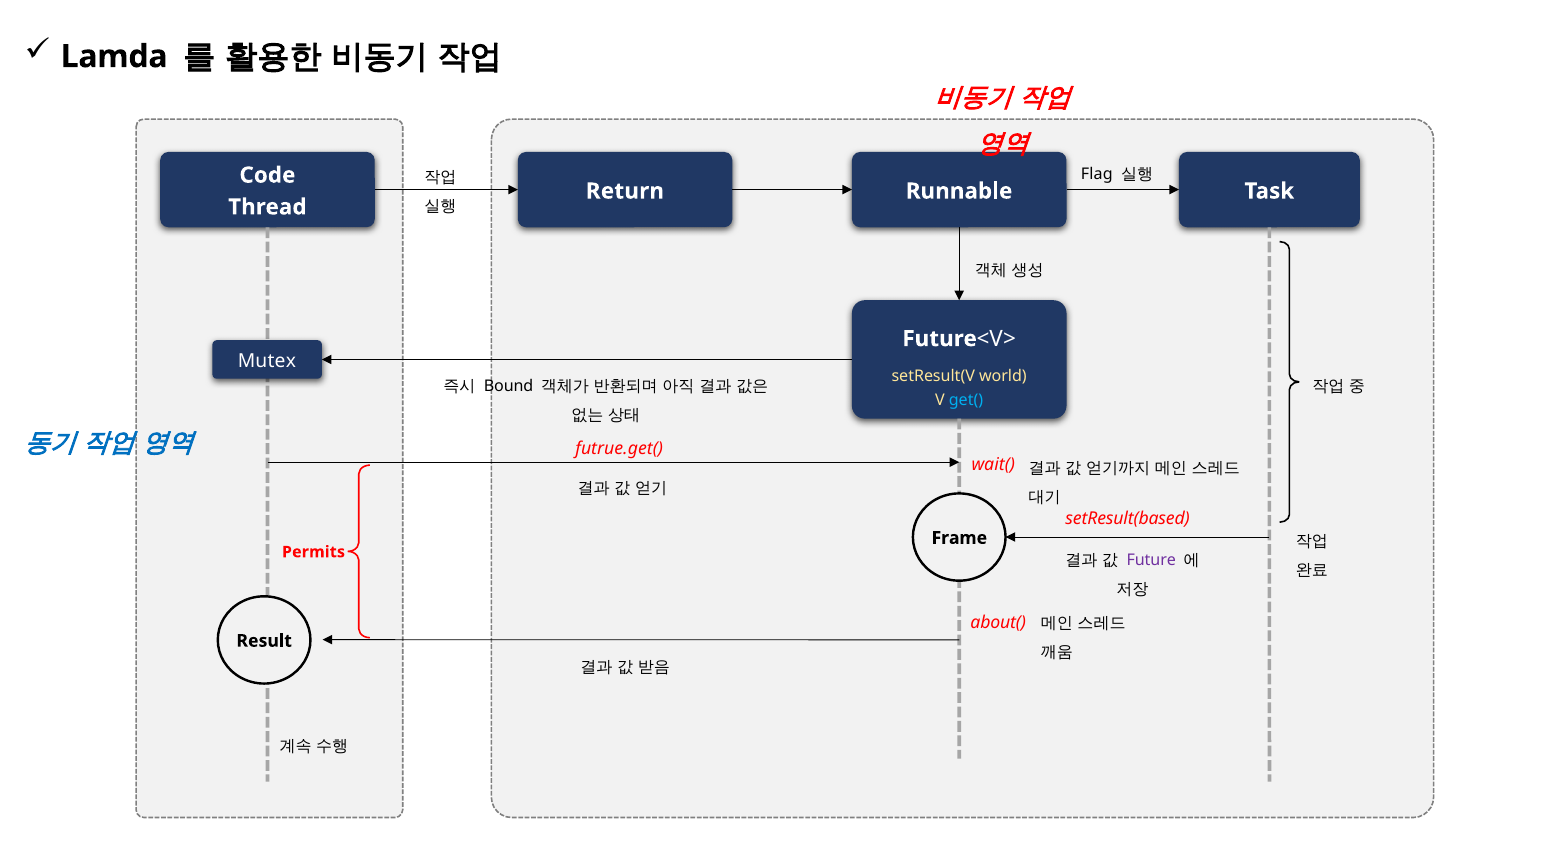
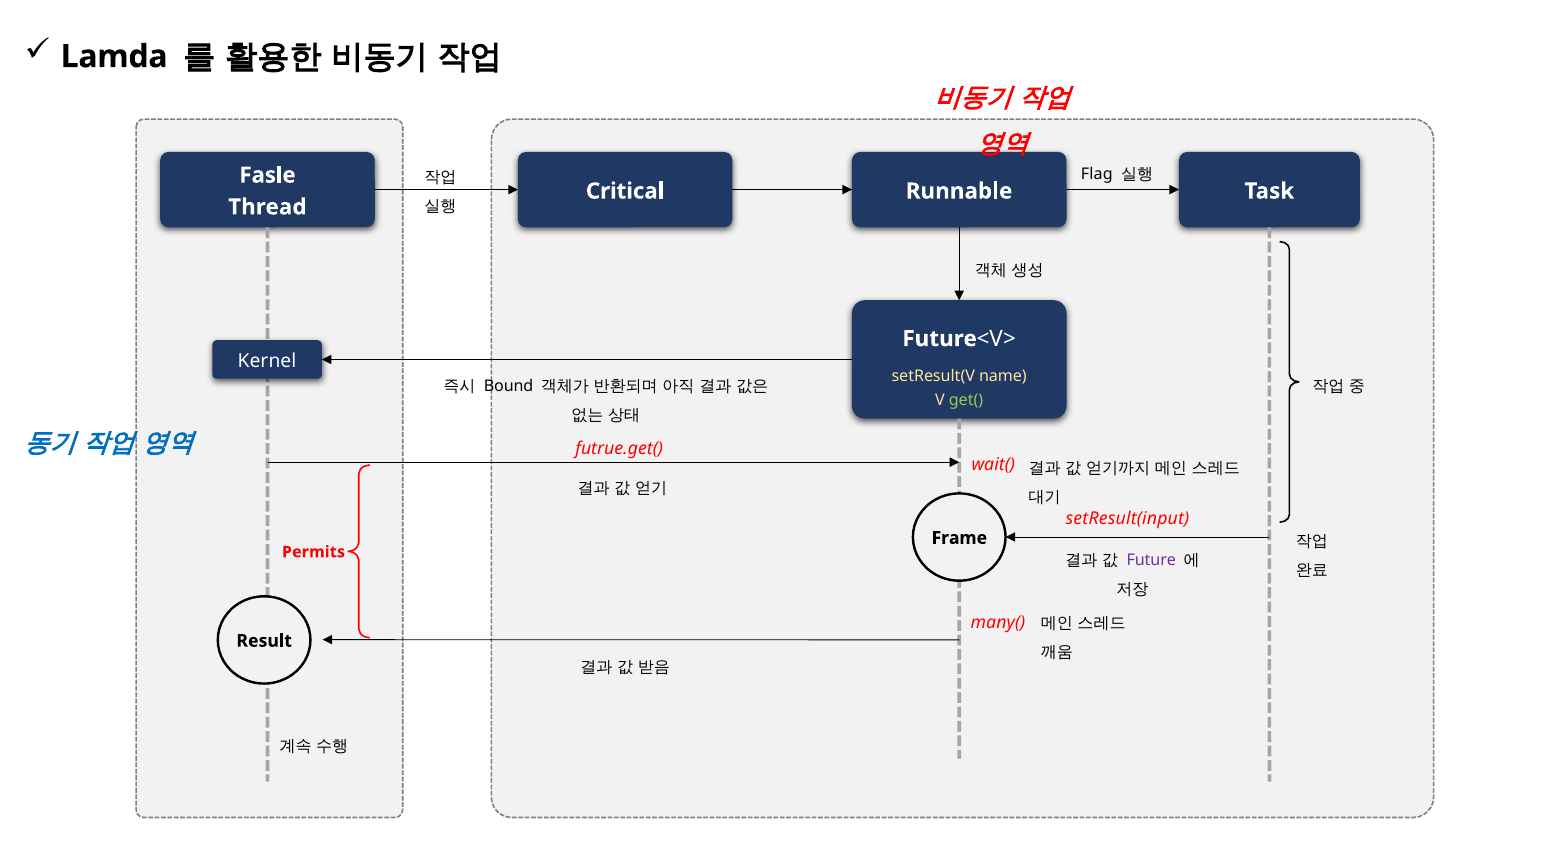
Code: Code -> Fasle (268, 175)
Return: Return -> Critical (625, 191)
Mutex: Mutex -> Kernel (267, 361)
world: world -> name (1003, 376)
get( colour: light blue -> light green (966, 400)
setResult(based: setResult(based -> setResult(input (1127, 519)
about(: about( -> many( (998, 622)
